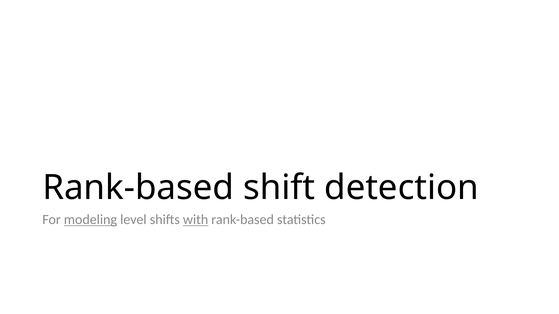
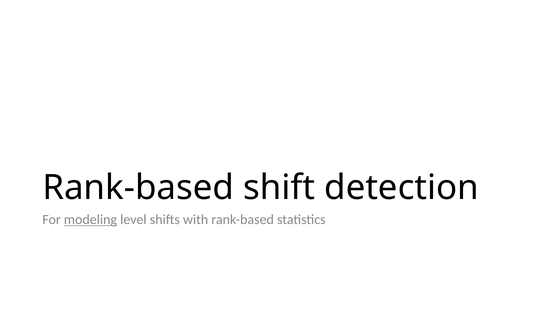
with underline: present -> none (196, 220)
